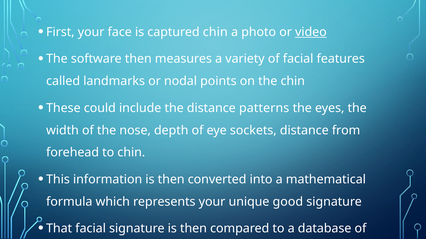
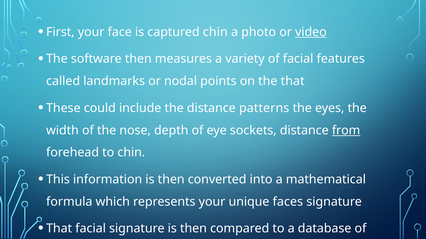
the chin: chin -> that (293, 81)
from underline: none -> present (346, 131)
unique good: good -> faces (288, 202)
